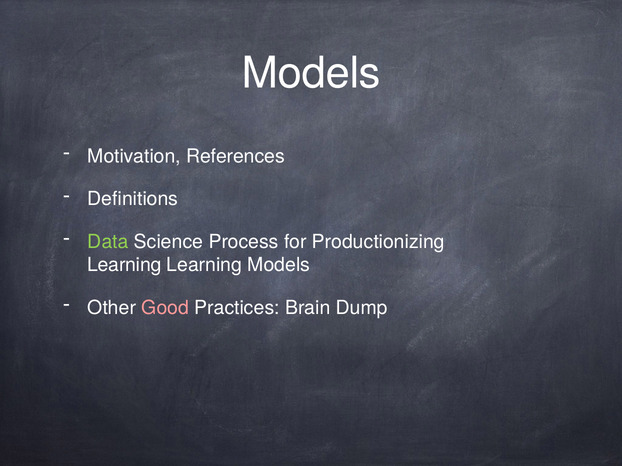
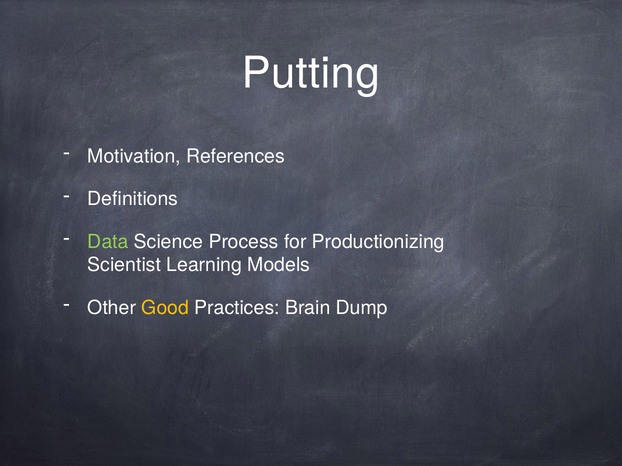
Models: Models -> Putting (311, 74)
Learning: Learning -> Scientist (124, 265)
Good colour: pink -> yellow (165, 308)
